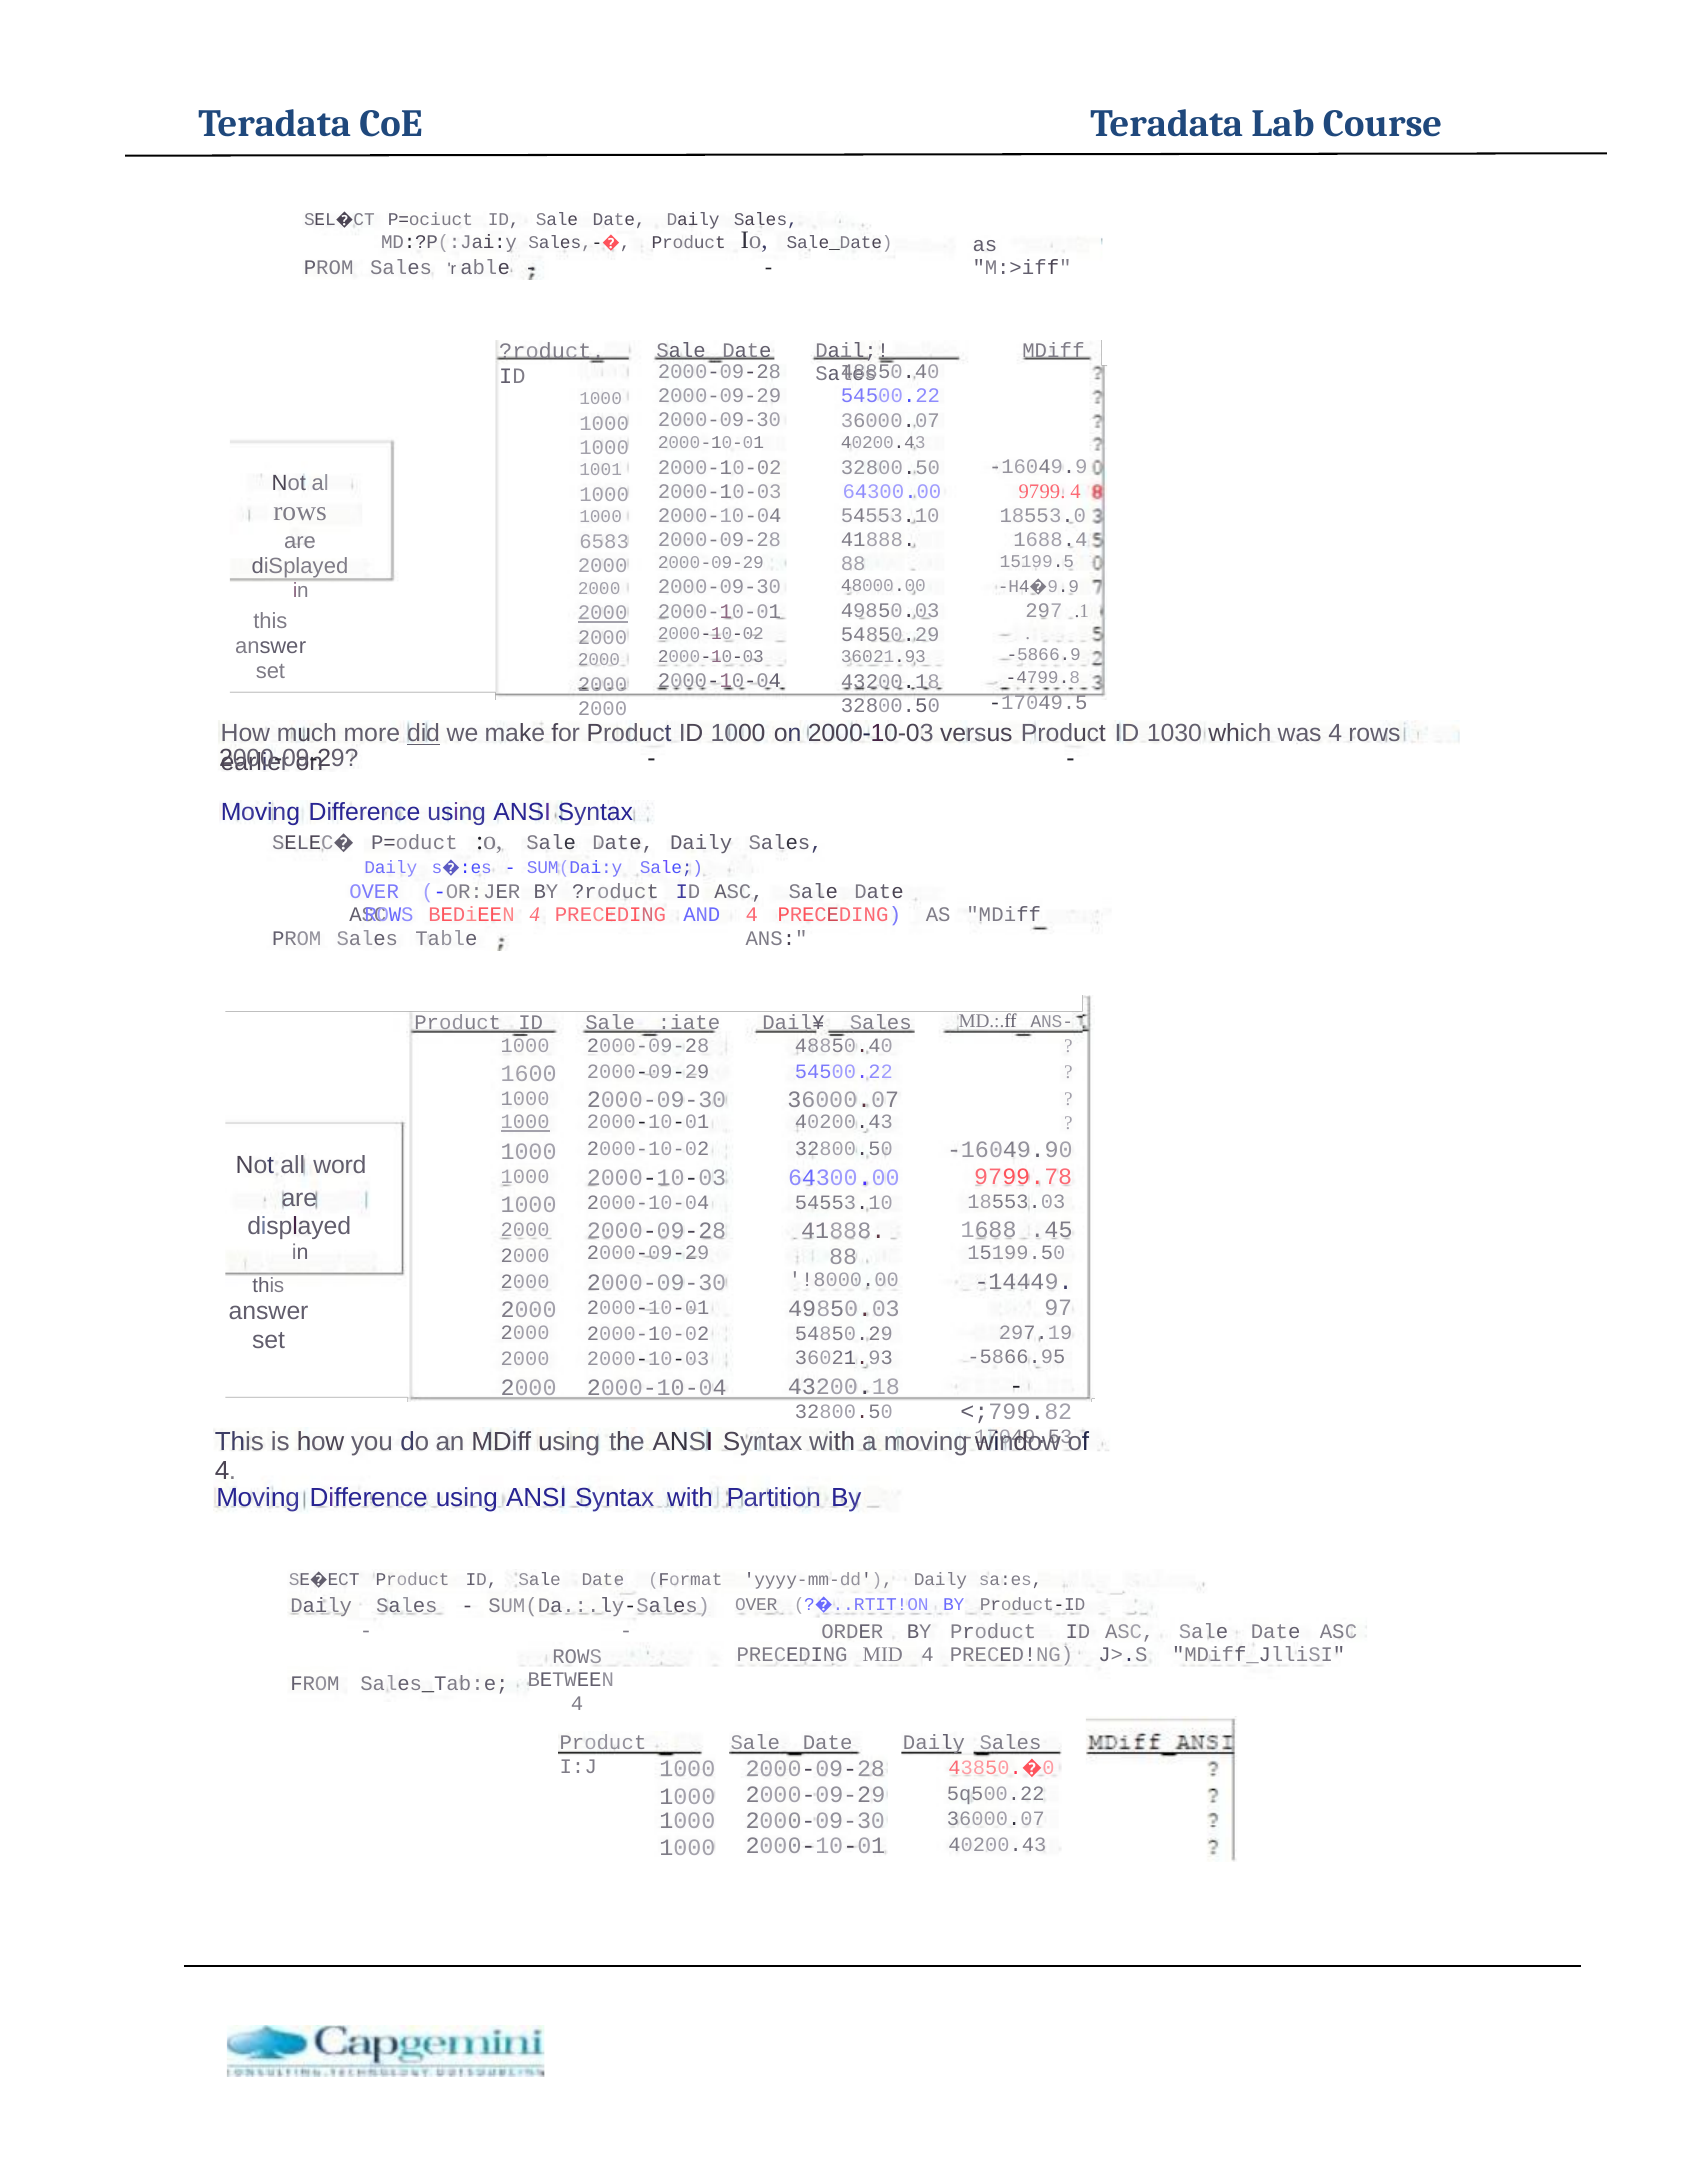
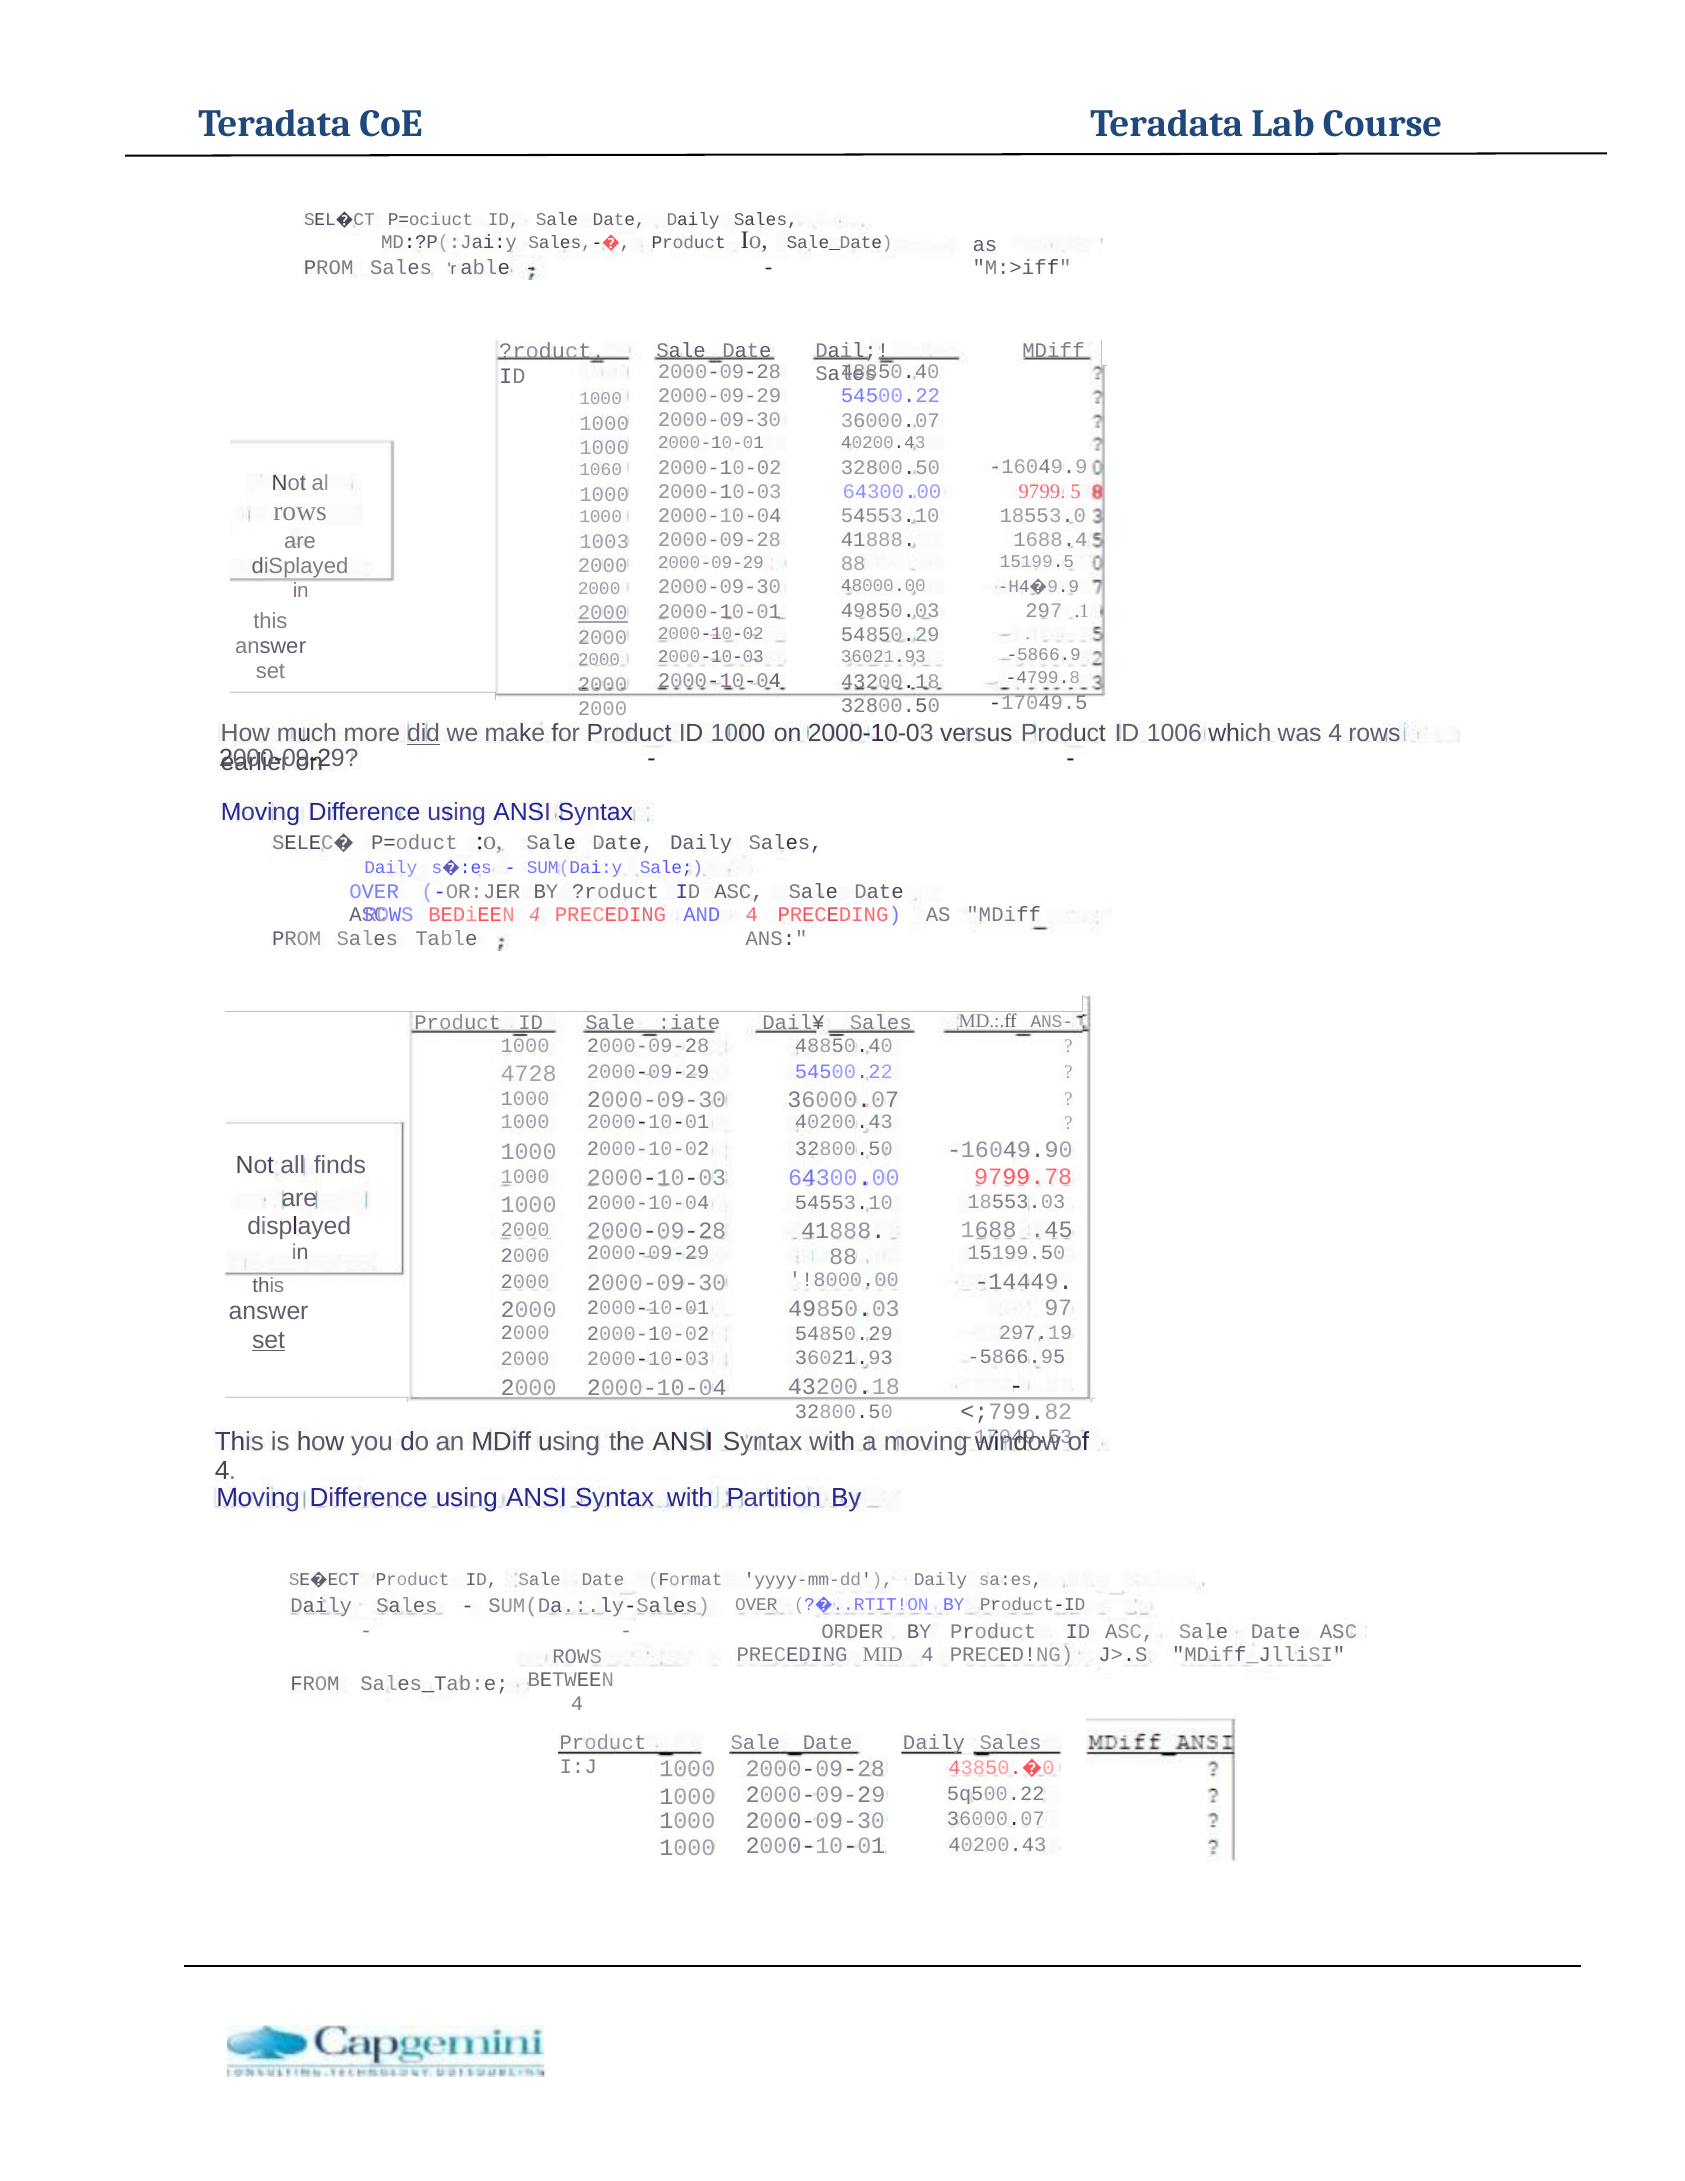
1001: 1001 -> 1060 (601, 470)
9799 4: 4 -> 5 (1075, 491)
6583: 6583 -> 1003 (604, 542)
1030: 1030 -> 1006 (1174, 733)
1600: 1600 -> 4728 (529, 1074)
1000 underline: present -> none (525, 1122)
word: word -> finds (340, 1165)
set underline: none -> present (269, 1340)
